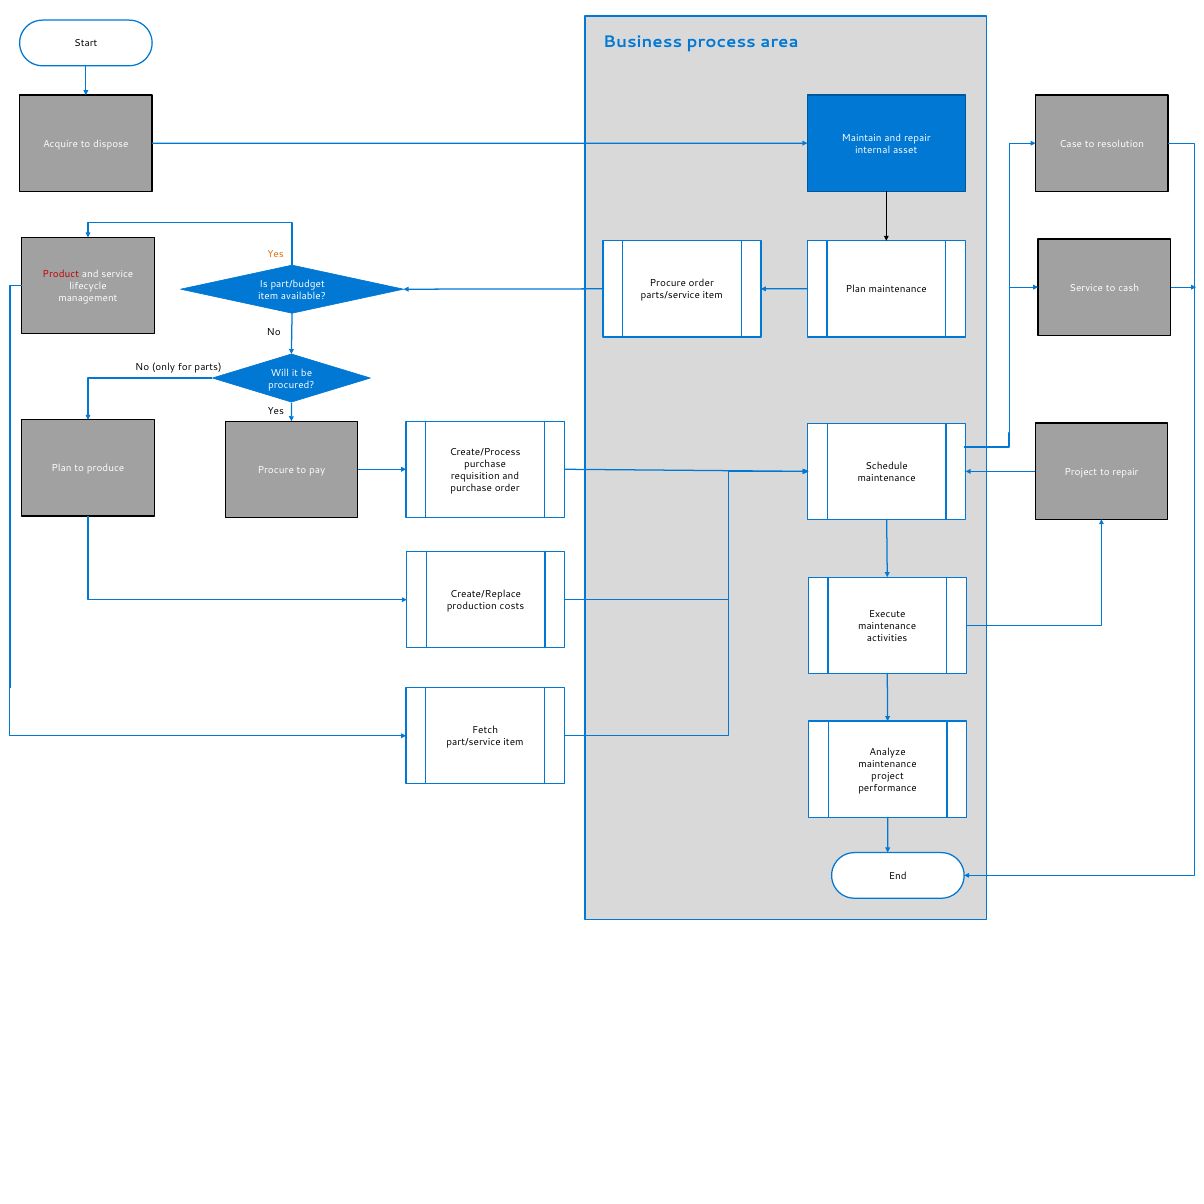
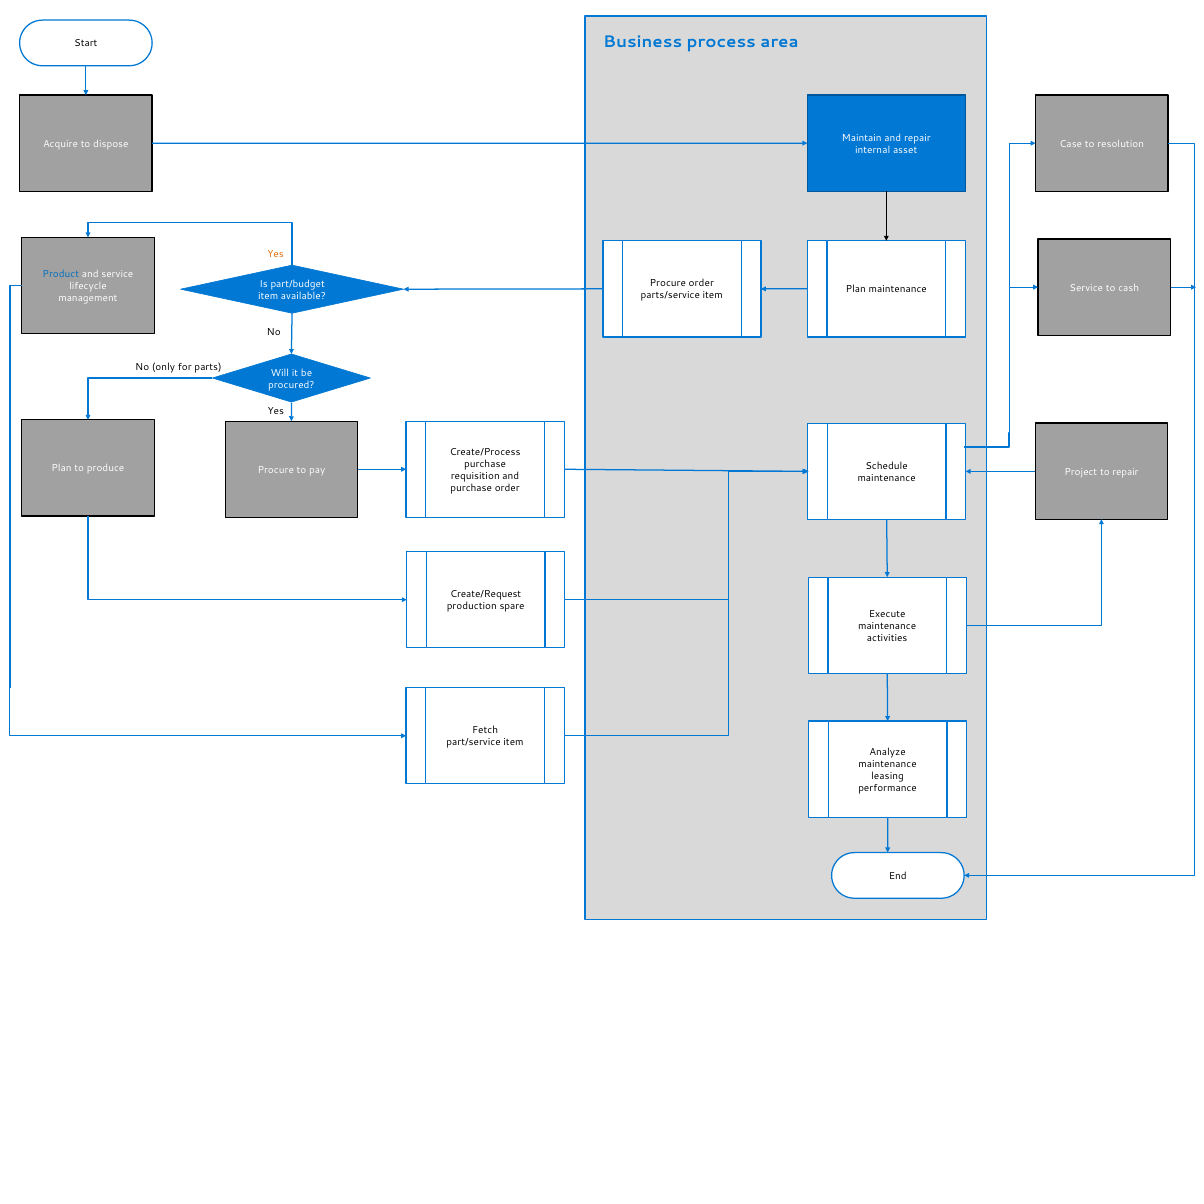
Product colour: red -> blue (61, 274)
Create/Replace: Create/Replace -> Create/Request (486, 594)
costs: costs -> spare (512, 606)
project: project -> leasing (888, 776)
